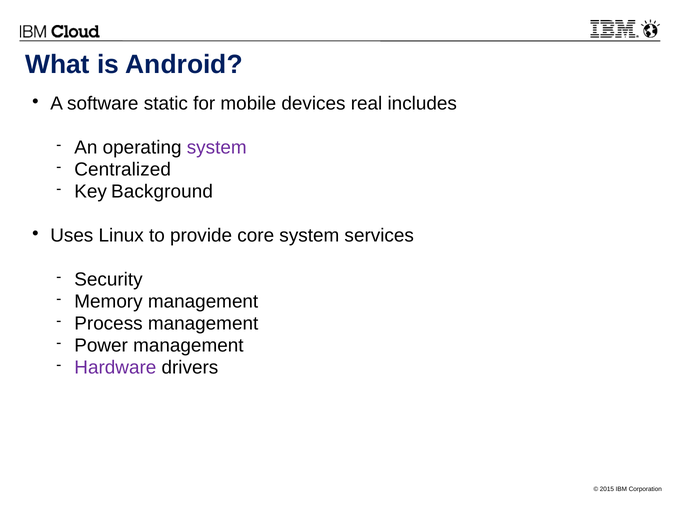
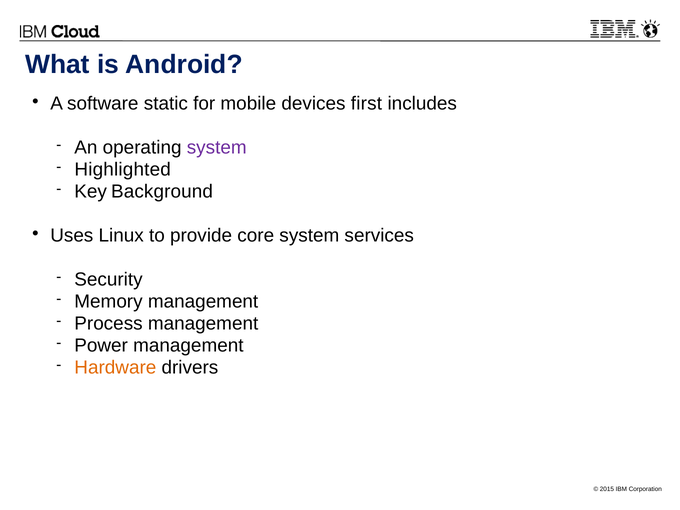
real: real -> first (366, 103)
Centralized: Centralized -> Highlighted (123, 169)
Hardware colour: purple -> orange (115, 368)
